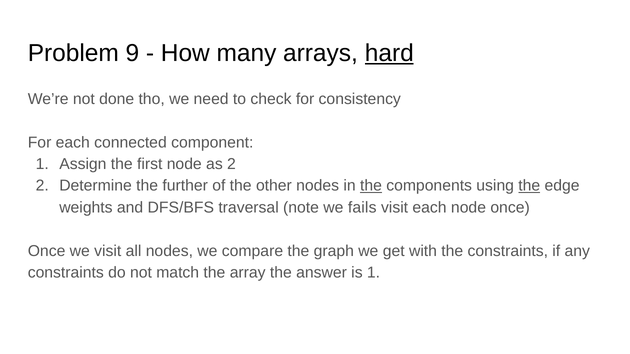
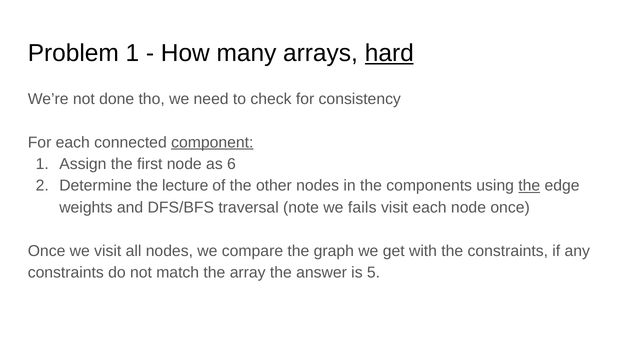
Problem 9: 9 -> 1 (132, 53)
component underline: none -> present (212, 143)
as 2: 2 -> 6 (231, 164)
further: further -> lecture (185, 186)
the underline: present -> none (371, 186)
is 1: 1 -> 5 (374, 273)
